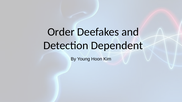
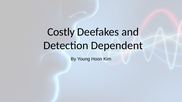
Order: Order -> Costly (61, 32)
